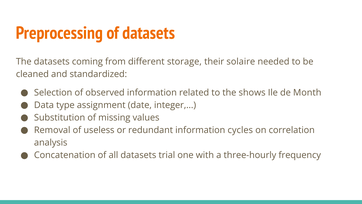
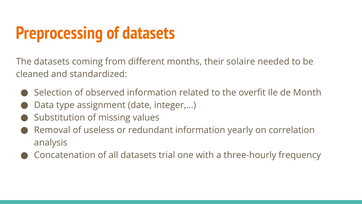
storage: storage -> months (184, 61)
shows: shows -> overfit (252, 92)
cycles: cycles -> yearly (240, 130)
